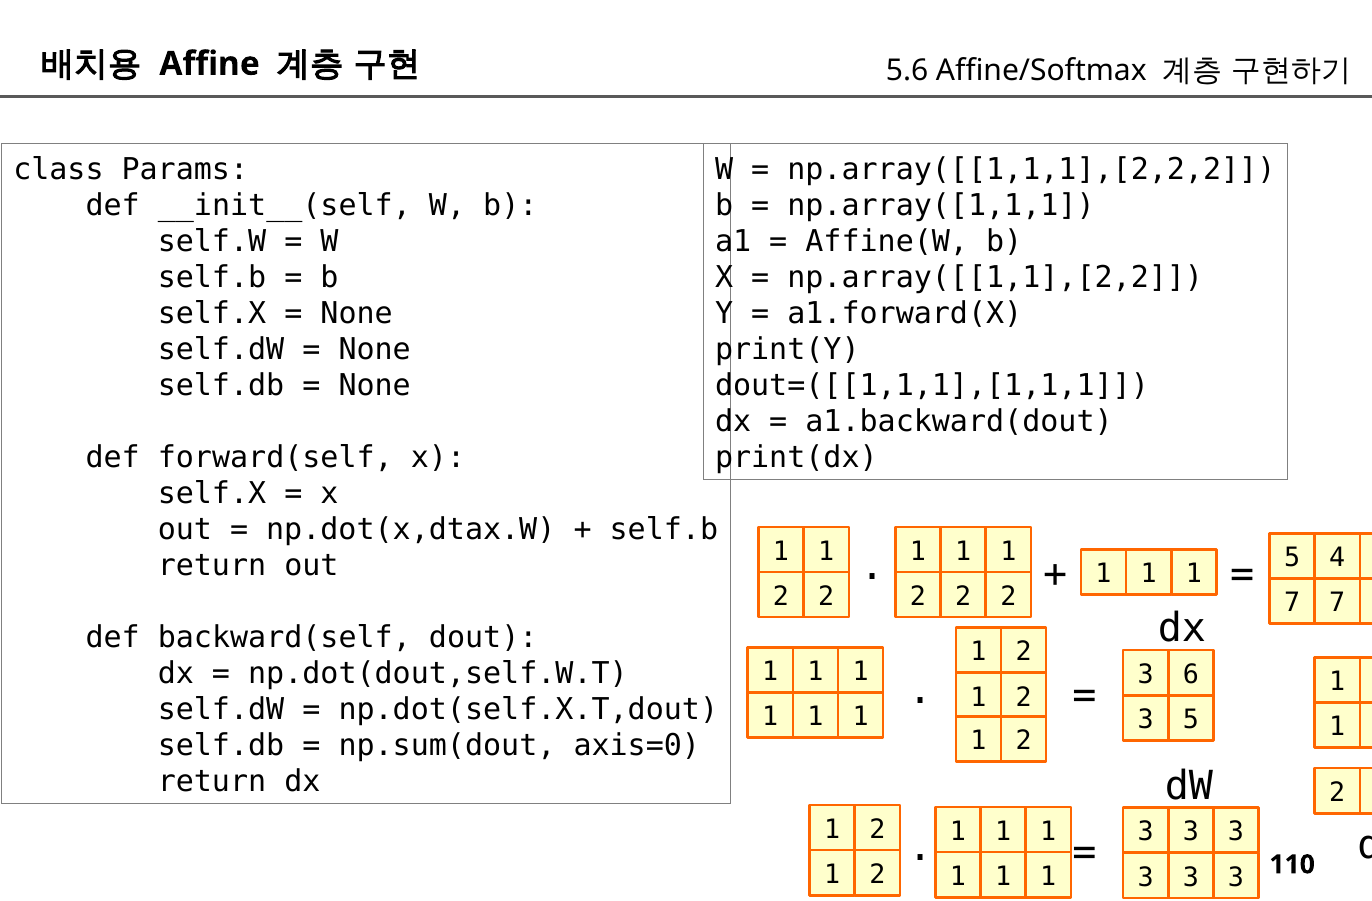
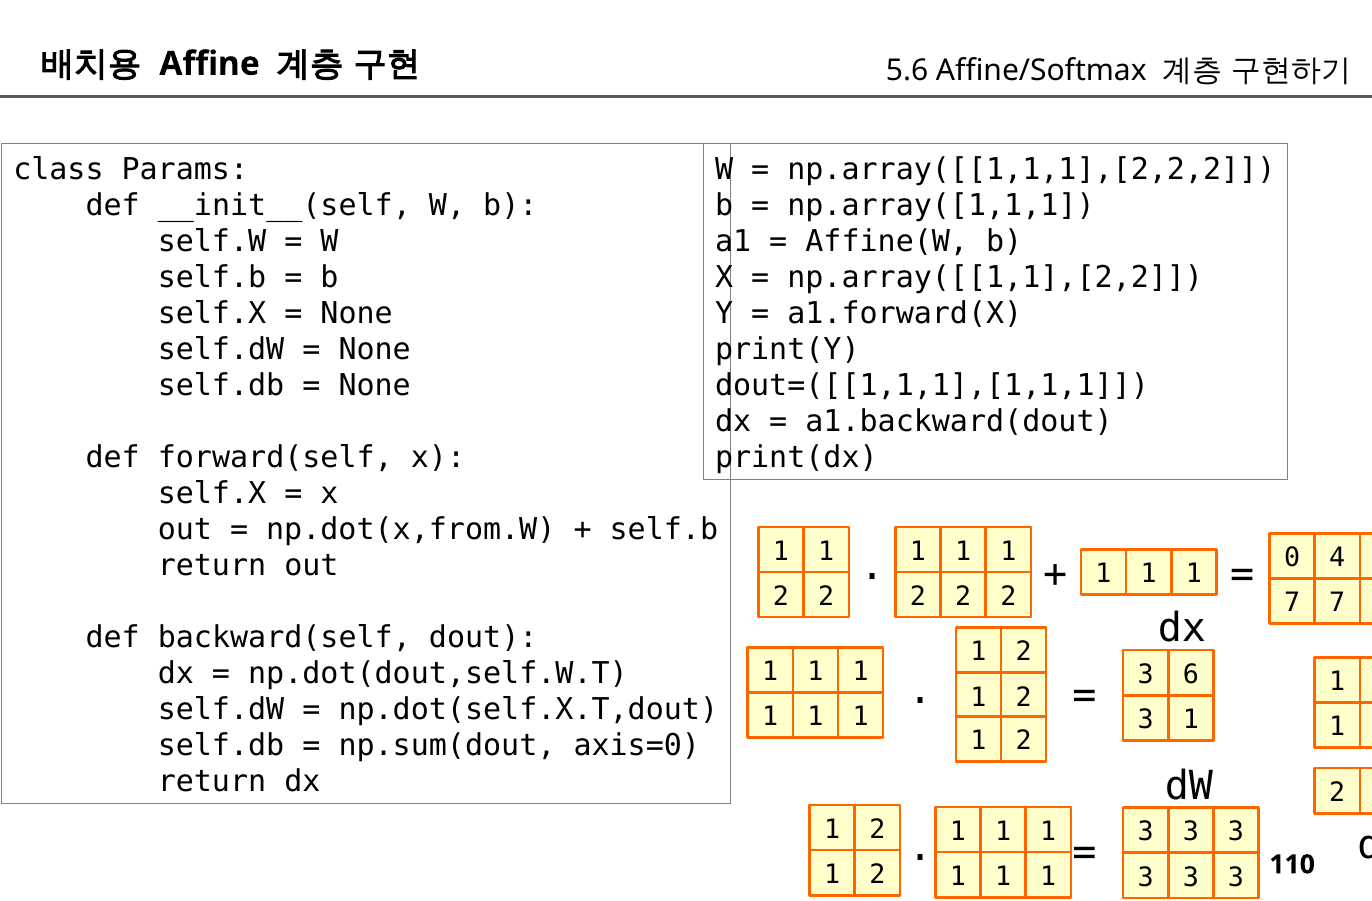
np.dot(x,dtax.W: np.dot(x,dtax.W -> np.dot(x,from.W (411, 530)
5: 5 -> 0 (1292, 558)
5: 5 -> 1 (1191, 720)
